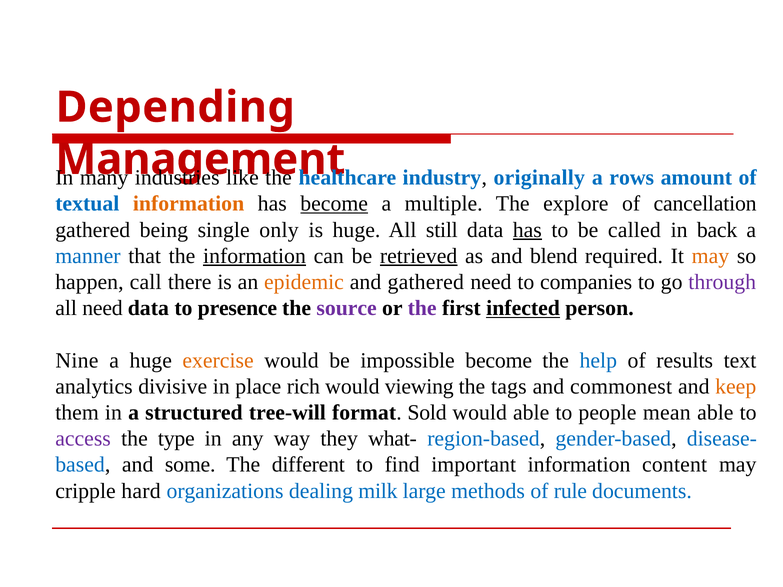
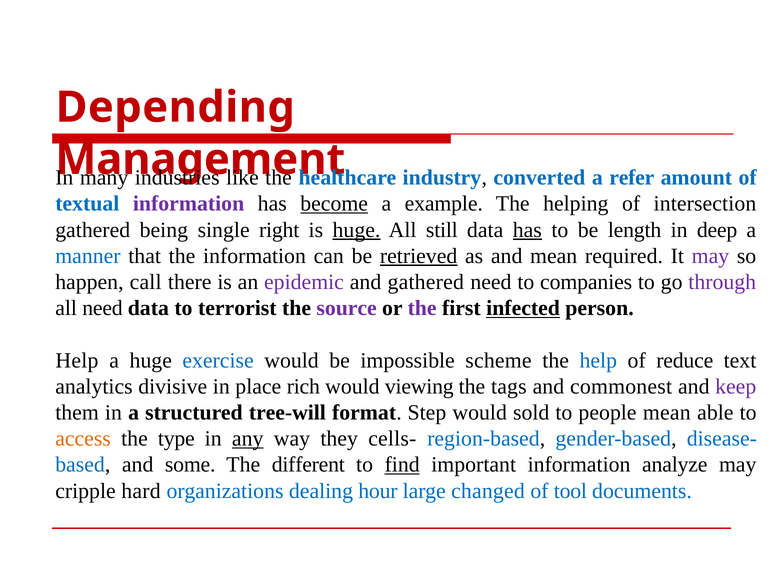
originally: originally -> converted (539, 178)
rows: rows -> refer (632, 178)
information colour: orange -> purple (189, 204)
multiple: multiple -> example (444, 204)
explore: explore -> helping (576, 204)
cancellation: cancellation -> intersection (705, 204)
only: only -> right (279, 230)
huge underline: none -> present (356, 230)
called: called -> length (635, 230)
back: back -> deep (717, 230)
information underline: present -> none (254, 256)
and blend: blend -> mean (554, 256)
may colour: orange -> purple (710, 256)
epidemic colour: orange -> purple (304, 282)
presence: presence -> terrorist (237, 308)
Nine: Nine -> Help (77, 360)
exercise colour: orange -> blue (218, 360)
impossible become: become -> scheme (498, 360)
results: results -> reduce (685, 360)
keep colour: orange -> purple (736, 387)
Sold: Sold -> Step (427, 413)
would able: able -> sold (531, 413)
access colour: purple -> orange (83, 439)
any underline: none -> present (248, 439)
what-: what- -> cells- (392, 439)
find underline: none -> present (402, 465)
content: content -> analyze (675, 465)
milk: milk -> hour (378, 491)
methods: methods -> changed (488, 491)
rule: rule -> tool (570, 491)
